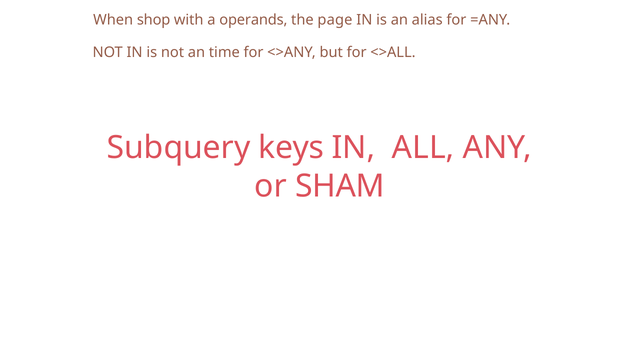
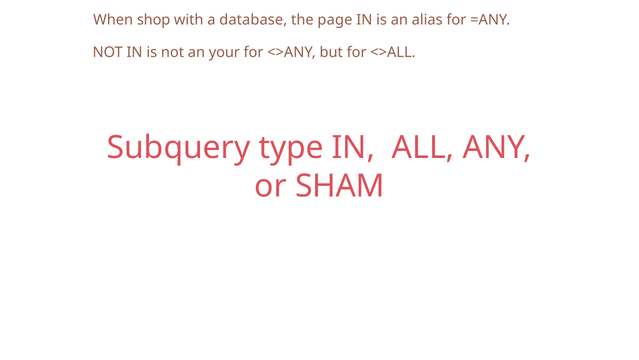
operands: operands -> database (253, 20)
time: time -> your (224, 52)
keys: keys -> type (291, 148)
